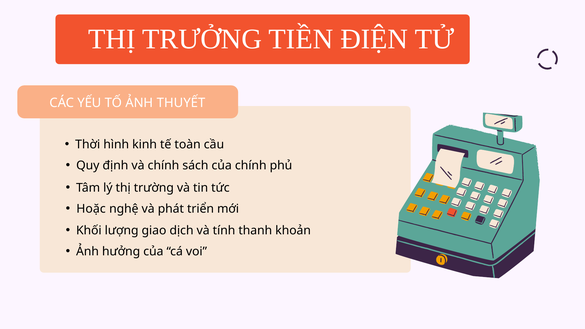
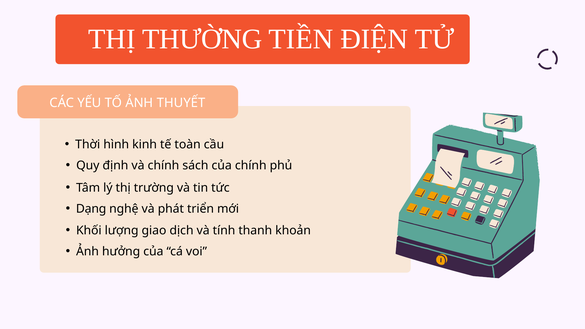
TRƯỞNG: TRƯỞNG -> THƯỜNG (202, 39)
Hoặc: Hoặc -> Dạng (91, 209)
